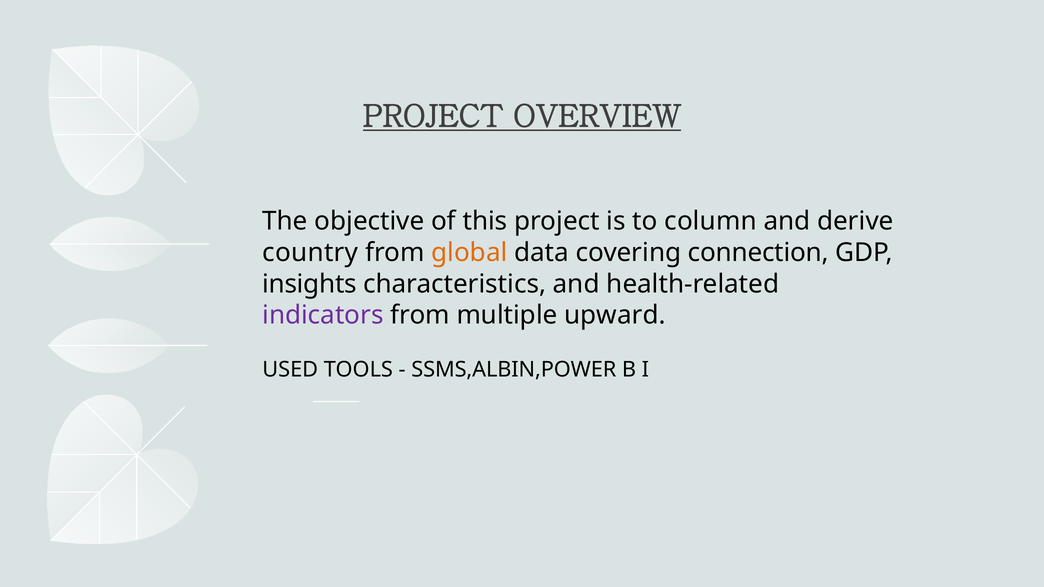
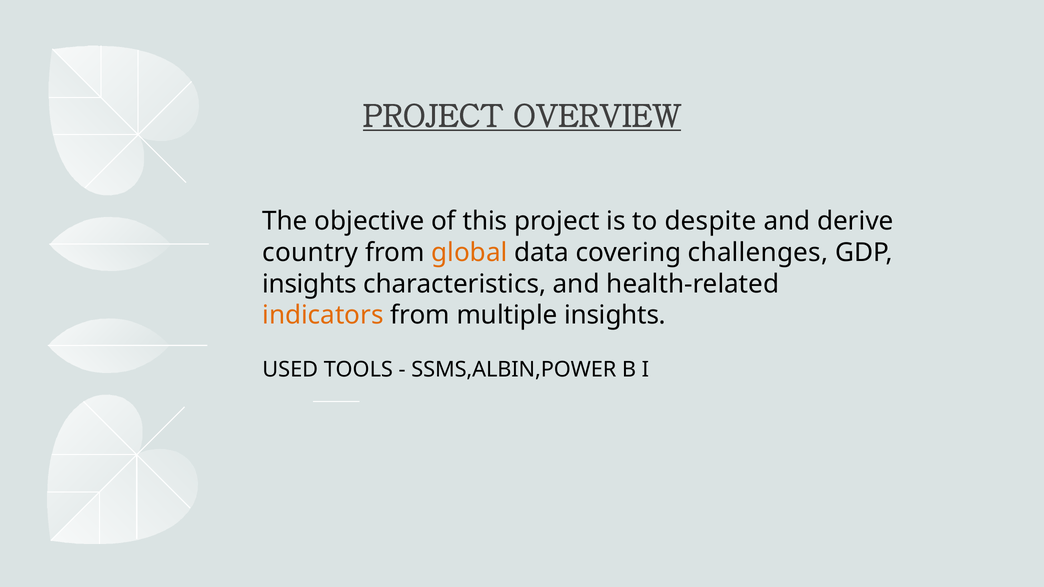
column: column -> despite (710, 221)
connection: connection -> challenges (758, 253)
indicators colour: purple -> orange (323, 315)
multiple upward: upward -> insights (615, 315)
